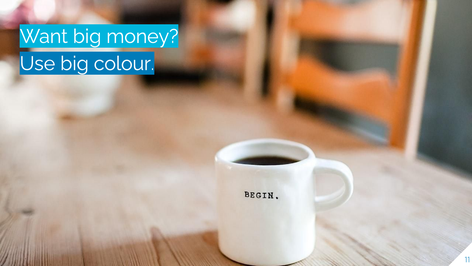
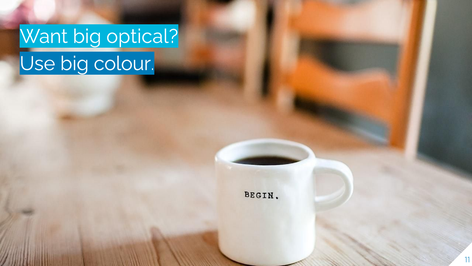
money: money -> optical (142, 36)
